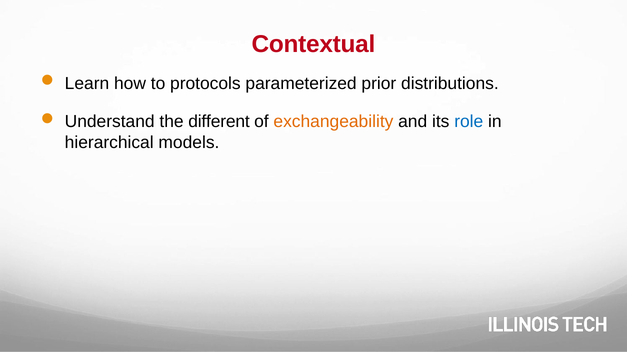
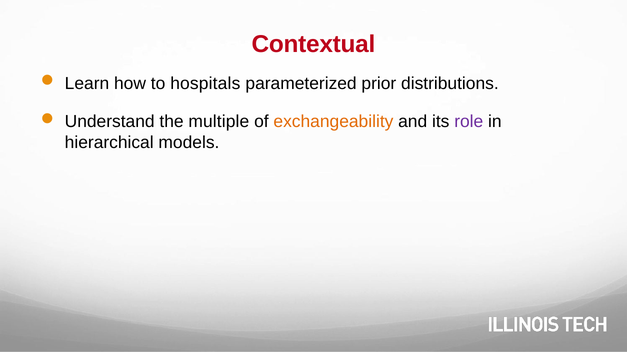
protocols: protocols -> hospitals (205, 84)
different: different -> multiple (219, 122)
role colour: blue -> purple (469, 122)
